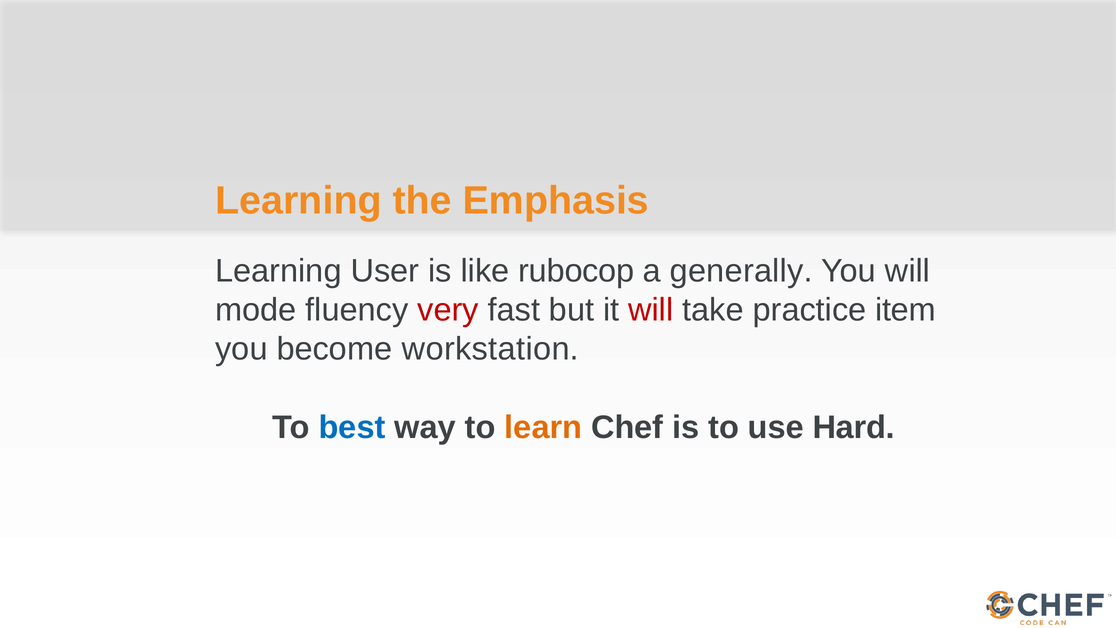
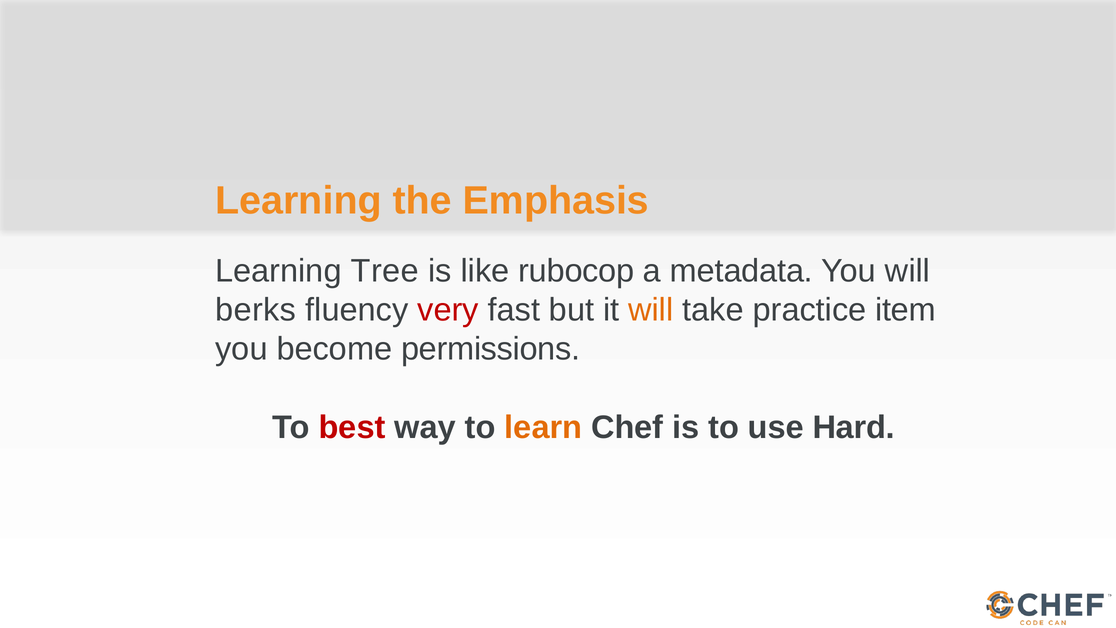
User: User -> Tree (385, 271)
generally: generally -> metadata (741, 271)
mode: mode -> berks (256, 310)
will colour: red -> orange (651, 310)
workstation: workstation -> permissions (491, 349)
best colour: blue -> red (352, 427)
